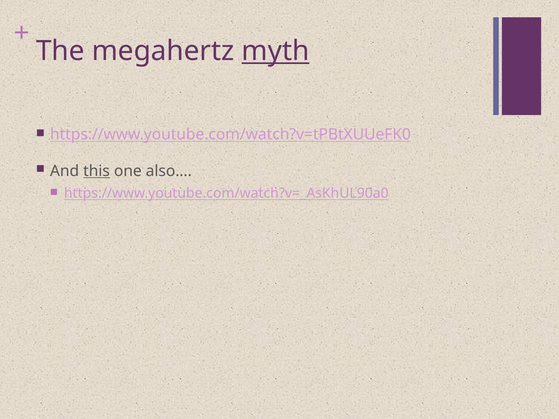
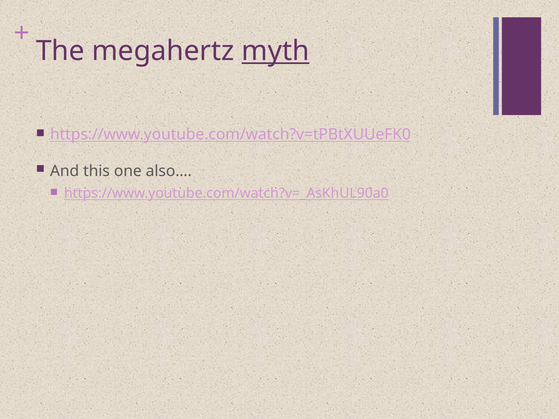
this underline: present -> none (97, 171)
